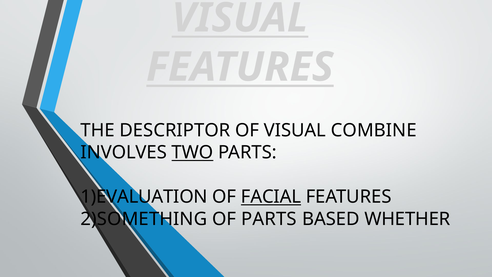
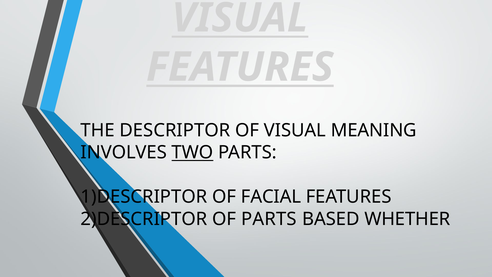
COMBINE: COMBINE -> MEANING (374, 130)
1)EVALUATION: 1)EVALUATION -> 1)DESCRIPTOR (144, 197)
FACIAL underline: present -> none (271, 197)
2)SOMETHING: 2)SOMETHING -> 2)DESCRIPTOR (144, 219)
